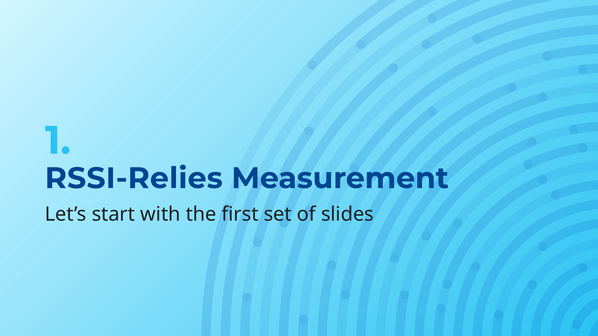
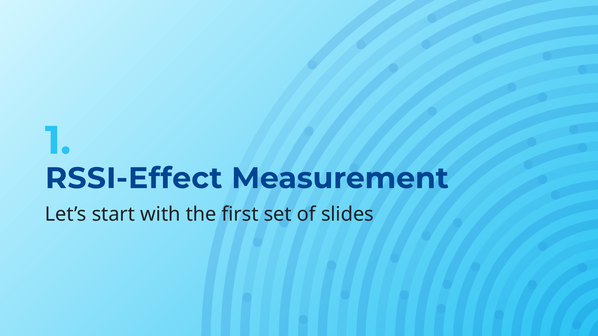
RSSI-Relies: RSSI-Relies -> RSSI-Effect (134, 179)
